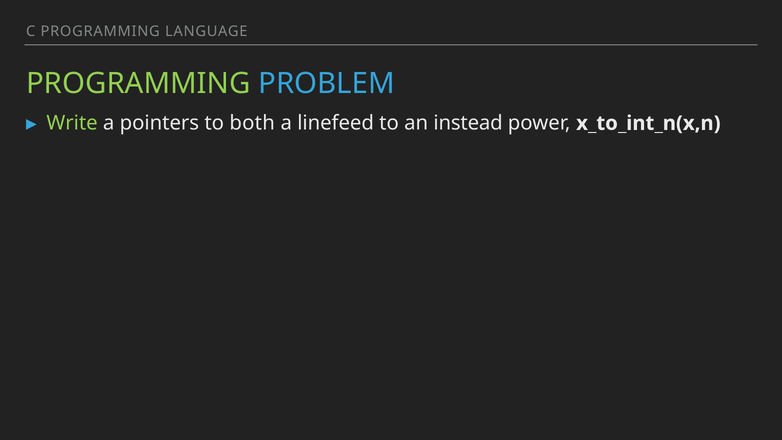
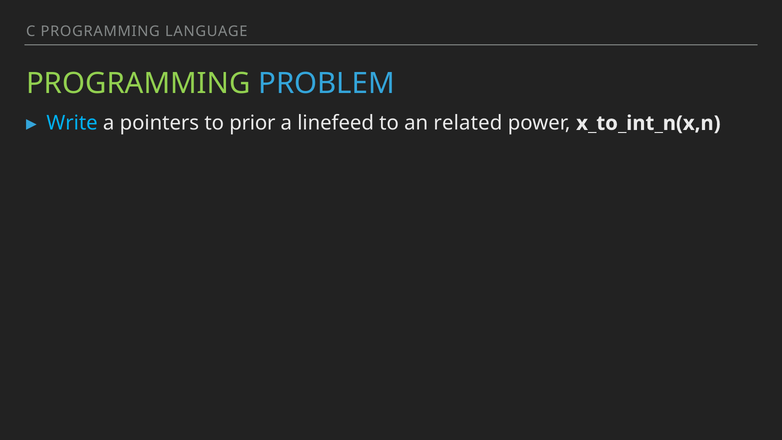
Write colour: light green -> light blue (72, 123)
both: both -> prior (252, 123)
instead: instead -> related (468, 123)
